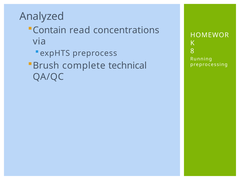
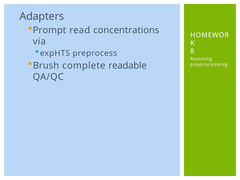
Analyzed: Analyzed -> Adapters (42, 16)
Contain: Contain -> Prompt (49, 30)
technical: technical -> readable (128, 66)
